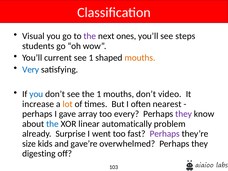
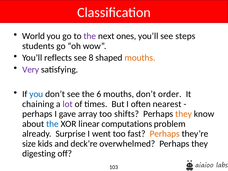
Visual: Visual -> World (33, 36)
current: current -> reflects (58, 58)
see 1: 1 -> 8 (91, 58)
Very colour: blue -> purple (31, 70)
the 1: 1 -> 6 (99, 94)
video: video -> order (170, 94)
increase: increase -> chaining (38, 104)
lot colour: orange -> purple (68, 104)
every: every -> shifts (127, 114)
they colour: purple -> orange (184, 114)
automatically: automatically -> computations (127, 124)
Perhaps colour: purple -> orange (165, 134)
gave’re: gave’re -> deck’re (84, 144)
